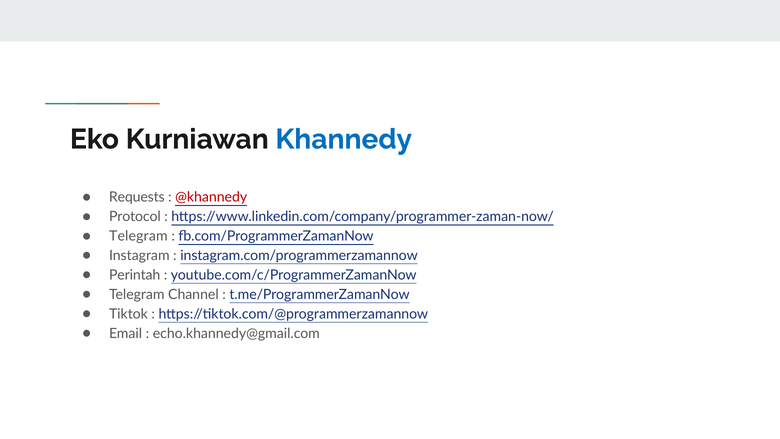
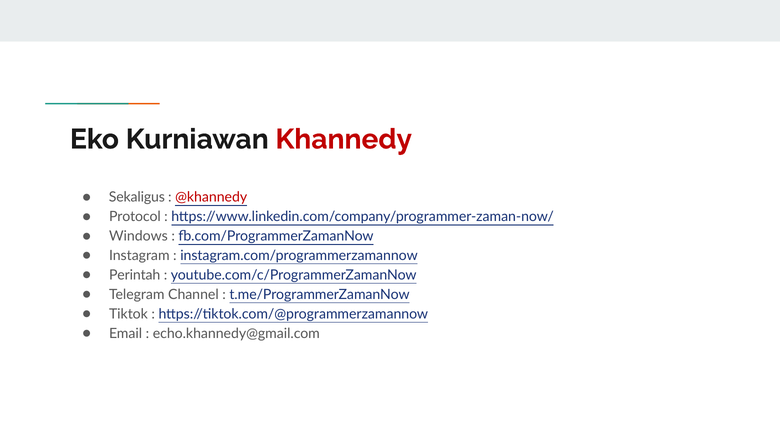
Khannedy colour: blue -> red (344, 139)
Requests: Requests -> Sekaligus (137, 197)
Telegram: Telegram -> Windows (138, 236)
